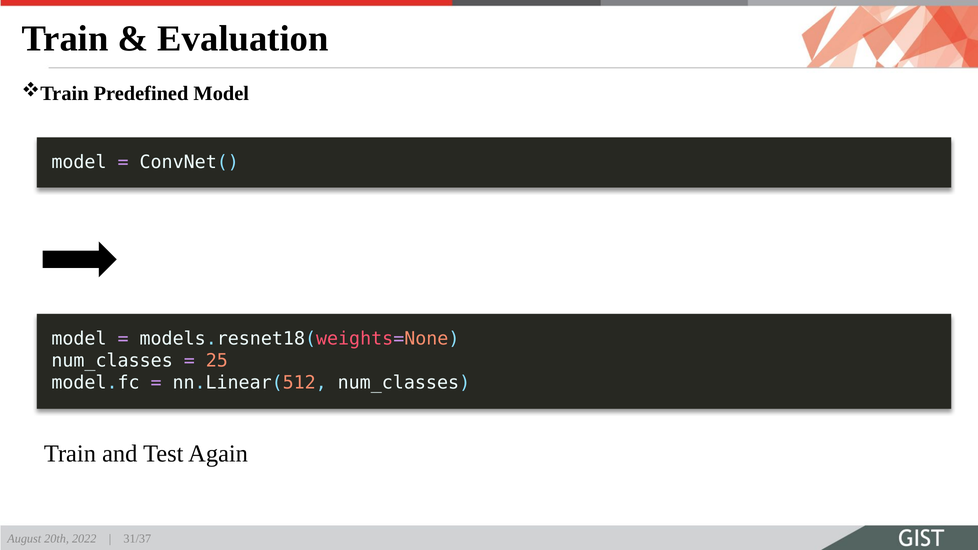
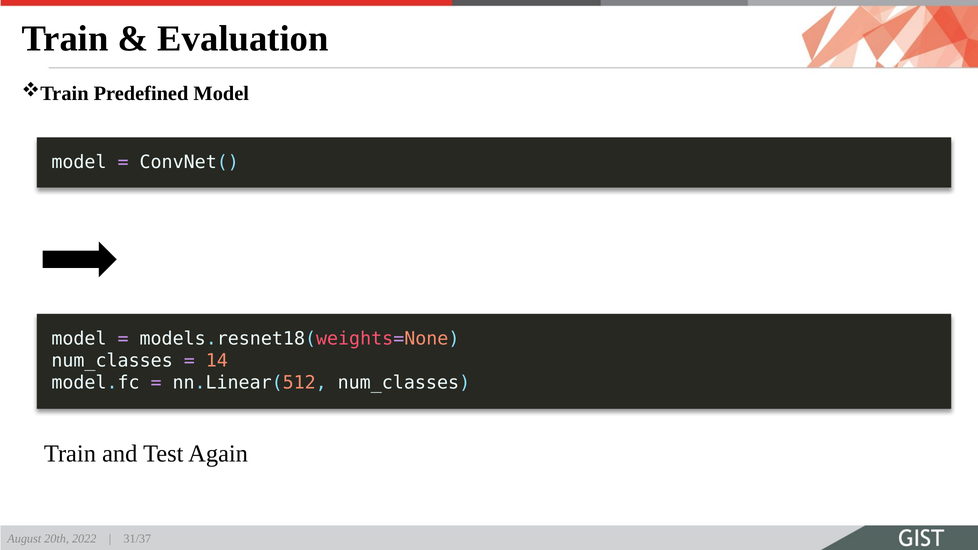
25: 25 -> 14 (217, 361)
